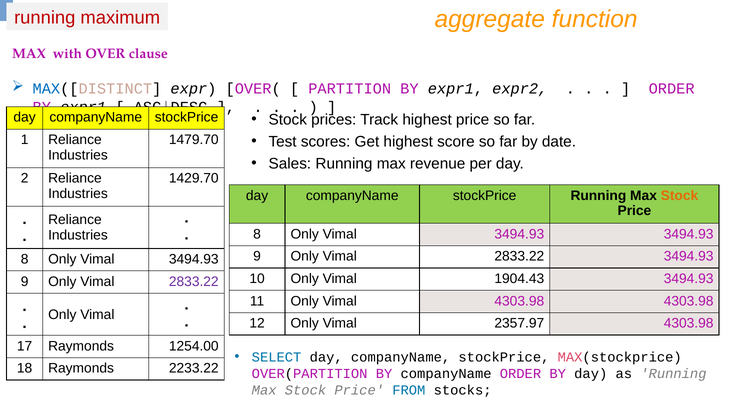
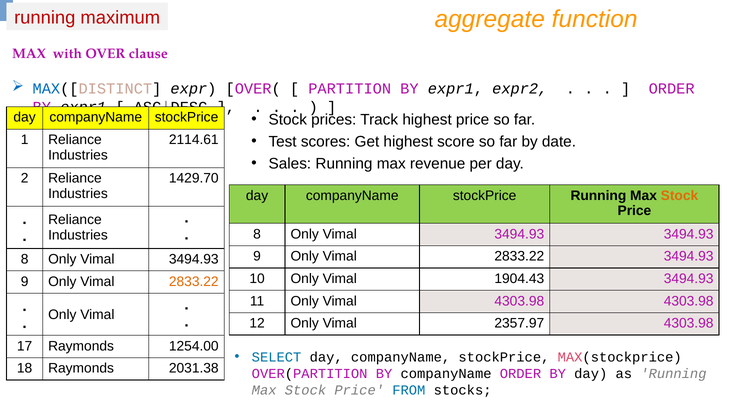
1479.70: 1479.70 -> 2114.61 (194, 140)
2833.22 colour: purple -> orange (194, 282)
2233.22: 2233.22 -> 2031.38 (194, 369)
